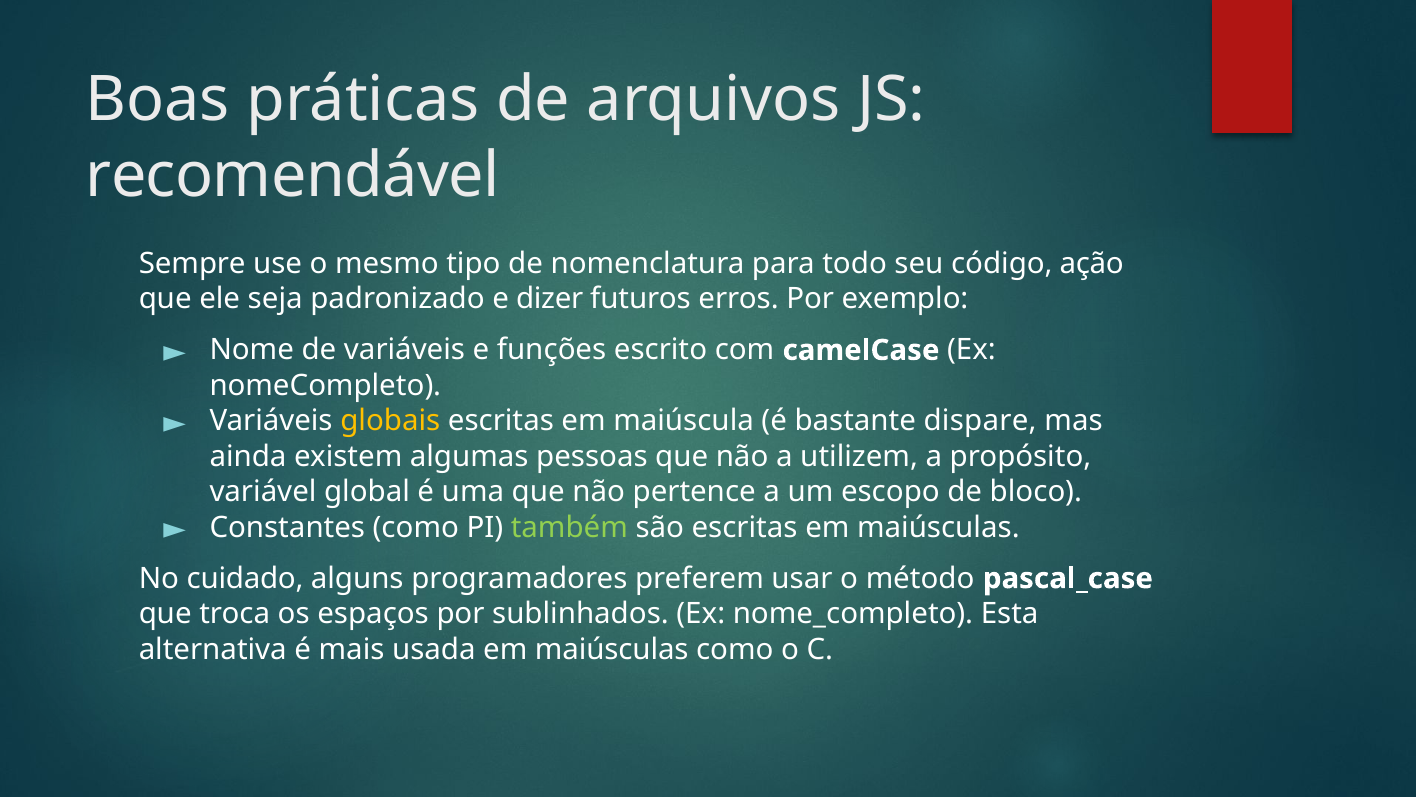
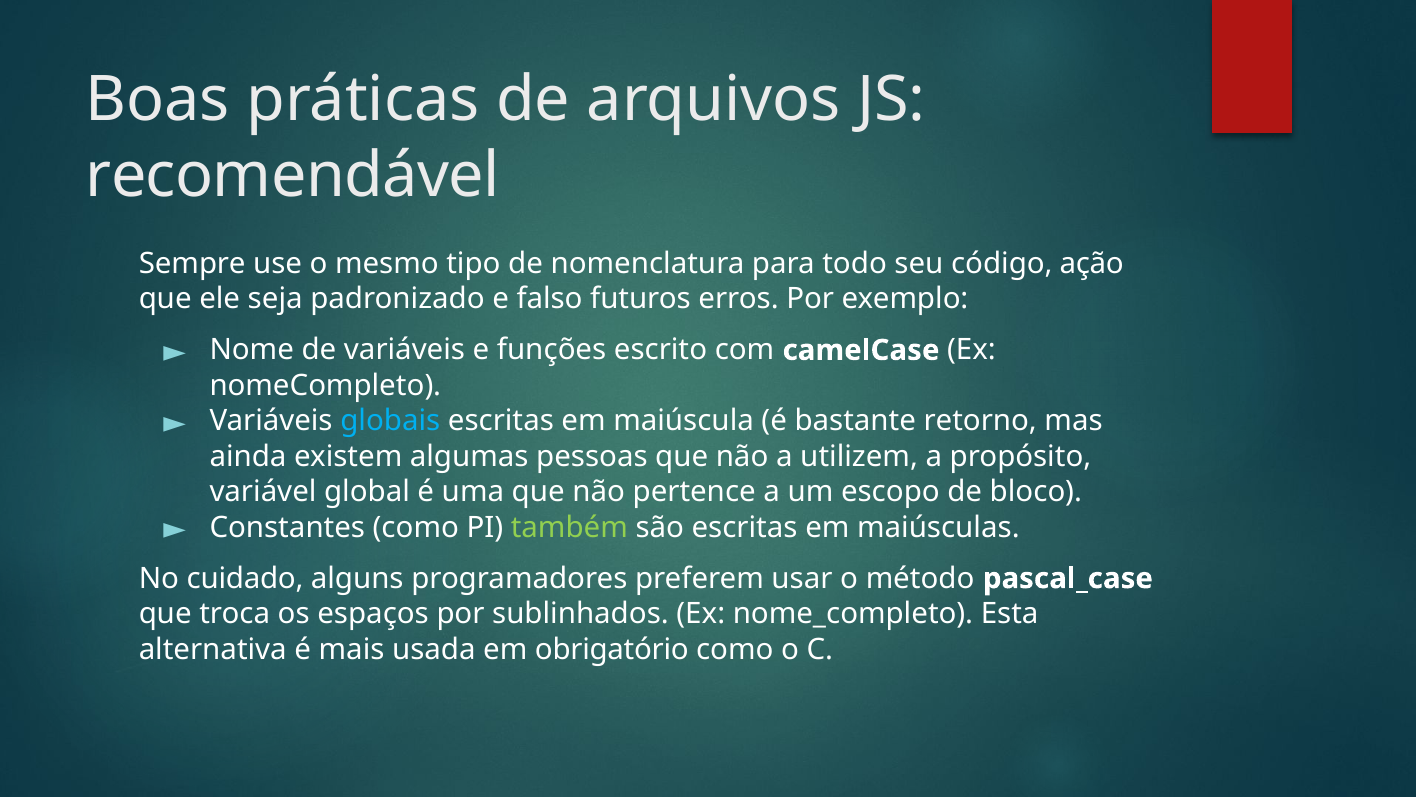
dizer: dizer -> falso (550, 299)
globais colour: yellow -> light blue (390, 421)
dispare: dispare -> retorno (980, 421)
usada em maiúsculas: maiúsculas -> obrigatório (612, 649)
